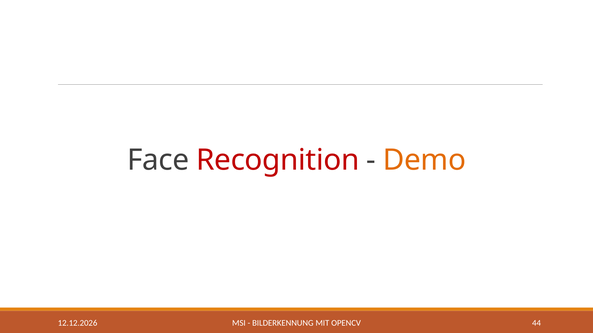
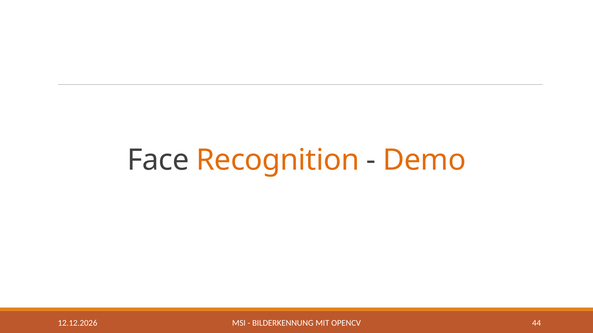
Recognition colour: red -> orange (278, 160)
